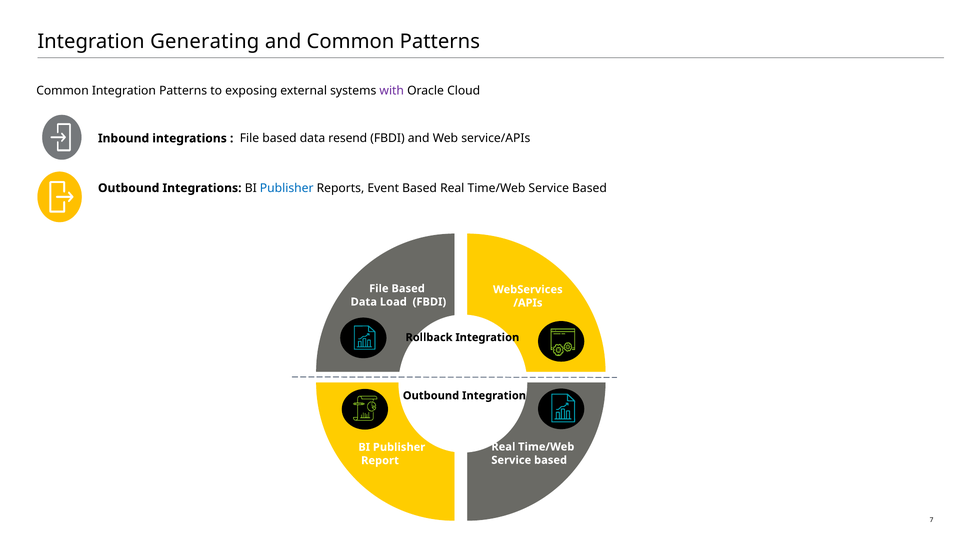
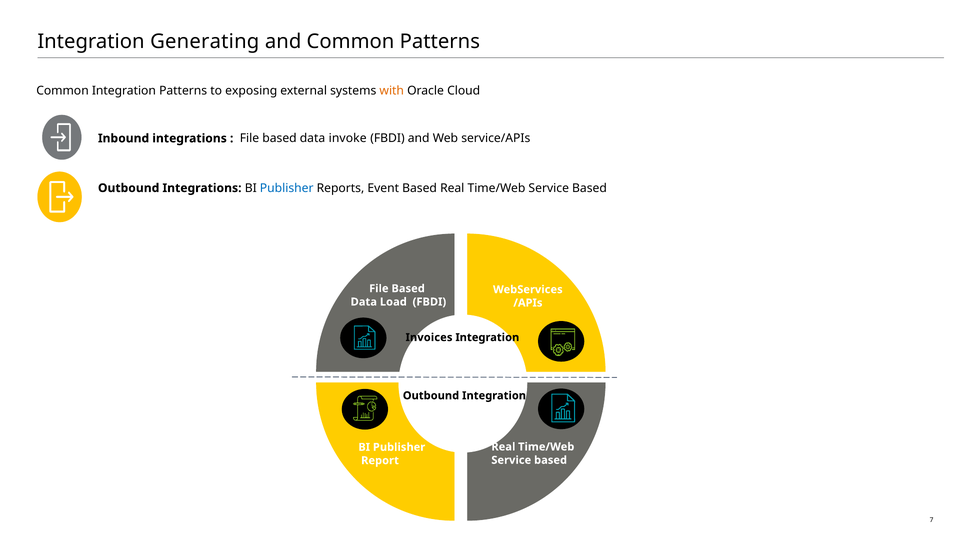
with colour: purple -> orange (392, 91)
resend: resend -> invoke (348, 138)
Rollback: Rollback -> Invoices (429, 338)
